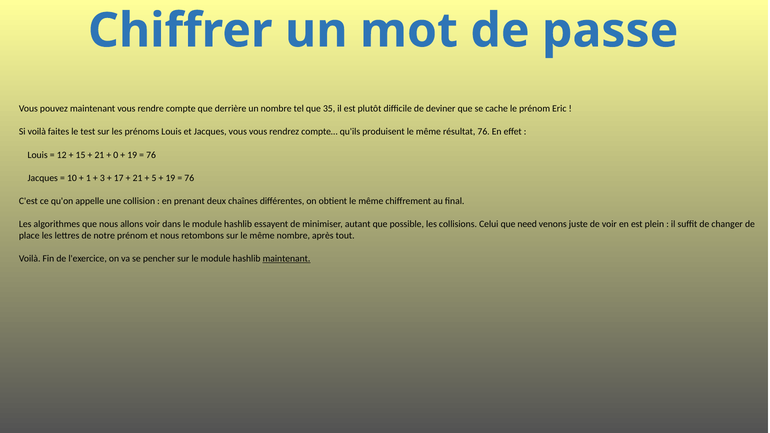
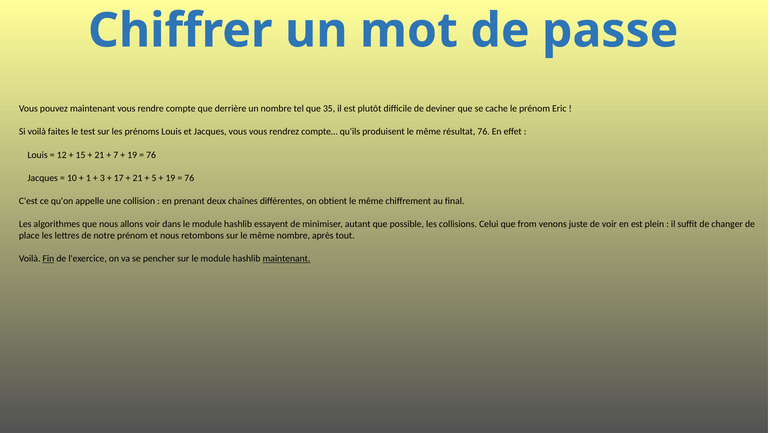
0: 0 -> 7 (116, 155)
need: need -> from (527, 224)
Fin underline: none -> present (48, 259)
